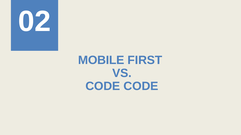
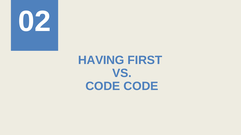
MOBILE: MOBILE -> HAVING (101, 60)
